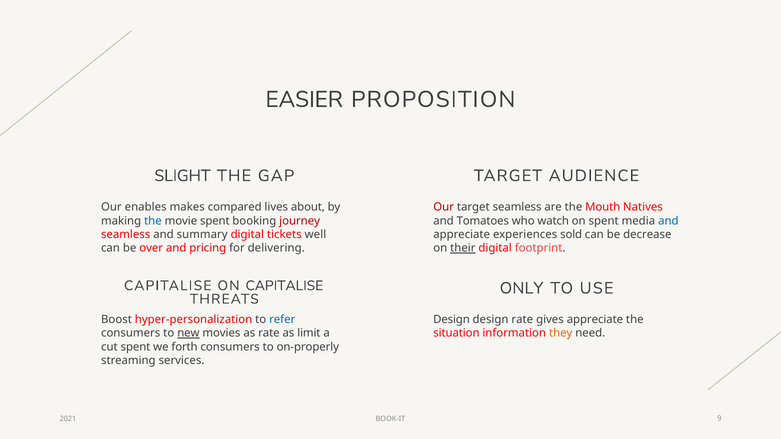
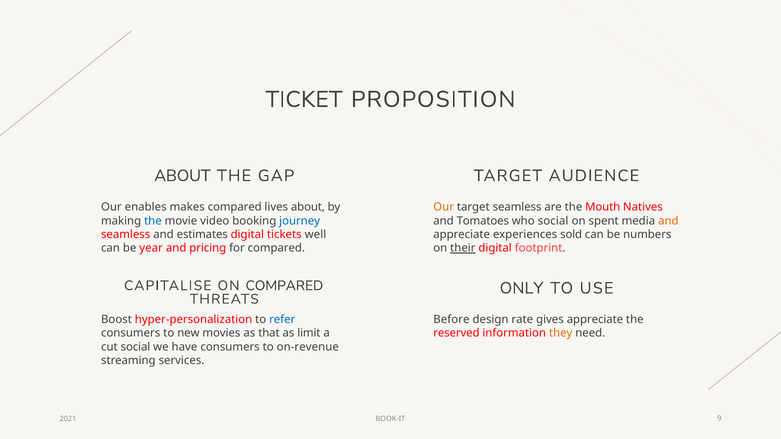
EASIER: EASIER -> TICKET (304, 99)
SLIGHT: SLIGHT -> ABOUT (182, 176)
Our colour: red -> orange (444, 207)
movie spent: spent -> video (215, 221)
journey colour: red -> blue (300, 221)
who watch: watch -> social (553, 221)
and colour: blue -> orange (668, 221)
summary: summary -> estimates (202, 235)
decrease: decrease -> numbers (647, 235)
over: over -> year (151, 248)
for delivering: delivering -> compared (276, 248)
ON CAPITALISE: CAPITALISE -> COMPARED (284, 286)
Design: Design -> Before (451, 320)
new underline: present -> none (188, 333)
as rate: rate -> that (269, 333)
situation: situation -> reserved (456, 333)
cut spent: spent -> social (135, 347)
forth: forth -> have (184, 347)
on-properly: on-properly -> on-revenue (308, 347)
